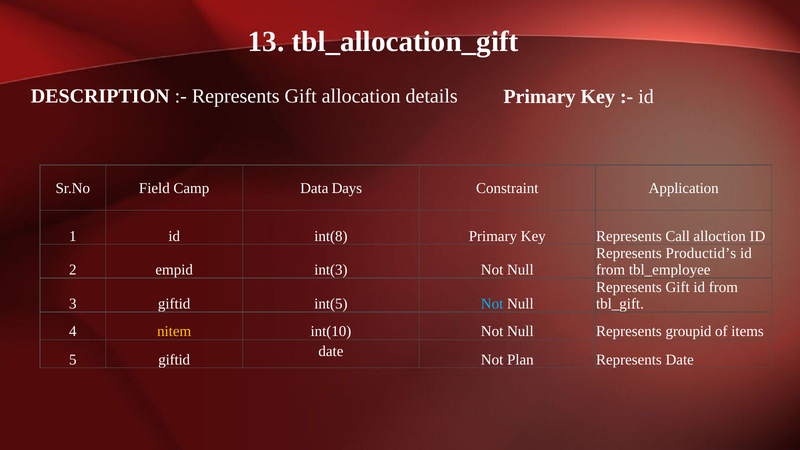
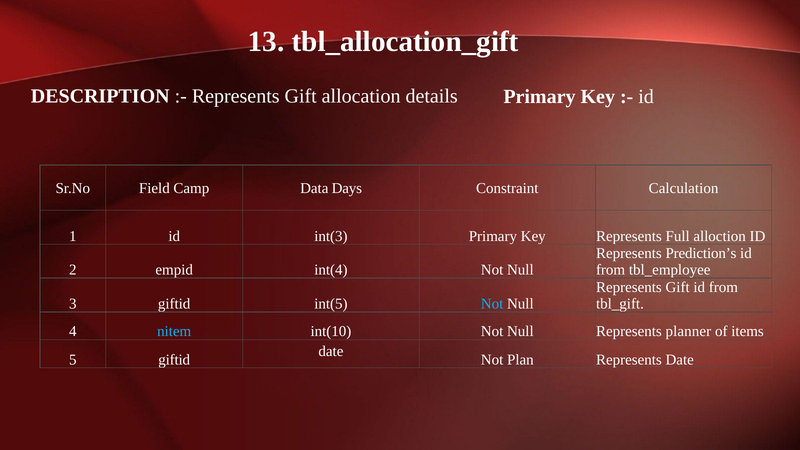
Application: Application -> Calculation (684, 188)
int(8: int(8 -> int(3 (331, 236)
Call: Call -> Full (678, 236)
Productid’s: Productid’s -> Prediction’s (701, 253)
int(3: int(3 -> int(4 (331, 270)
nitem colour: yellow -> light blue (174, 332)
groupid: groupid -> planner (688, 332)
